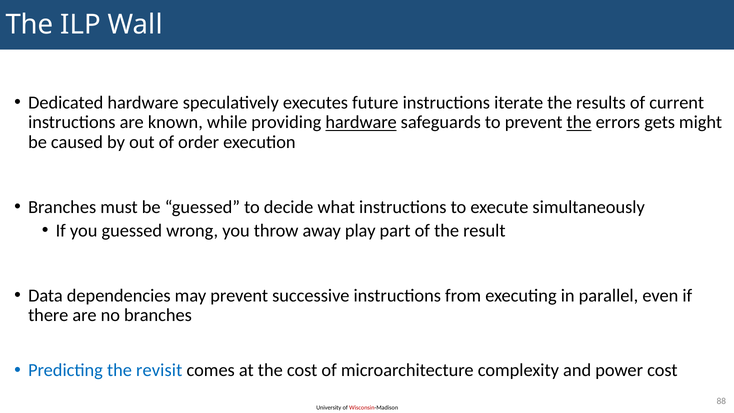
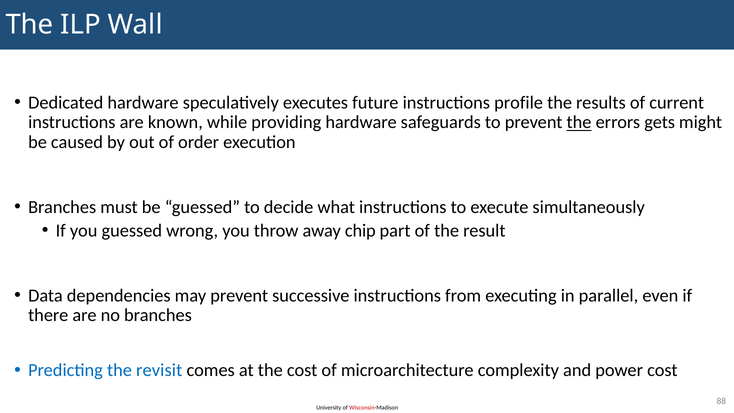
iterate: iterate -> profile (519, 103)
hardware underline: present -> none (361, 122)
play: play -> chip (360, 231)
